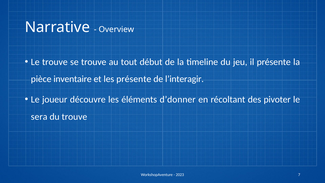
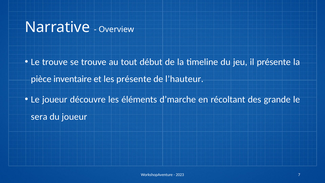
l’interagir: l’interagir -> l’hauteur (184, 79)
d’donner: d’donner -> d’marche (178, 99)
pivoter: pivoter -> grande (277, 99)
du trouve: trouve -> joueur (74, 117)
